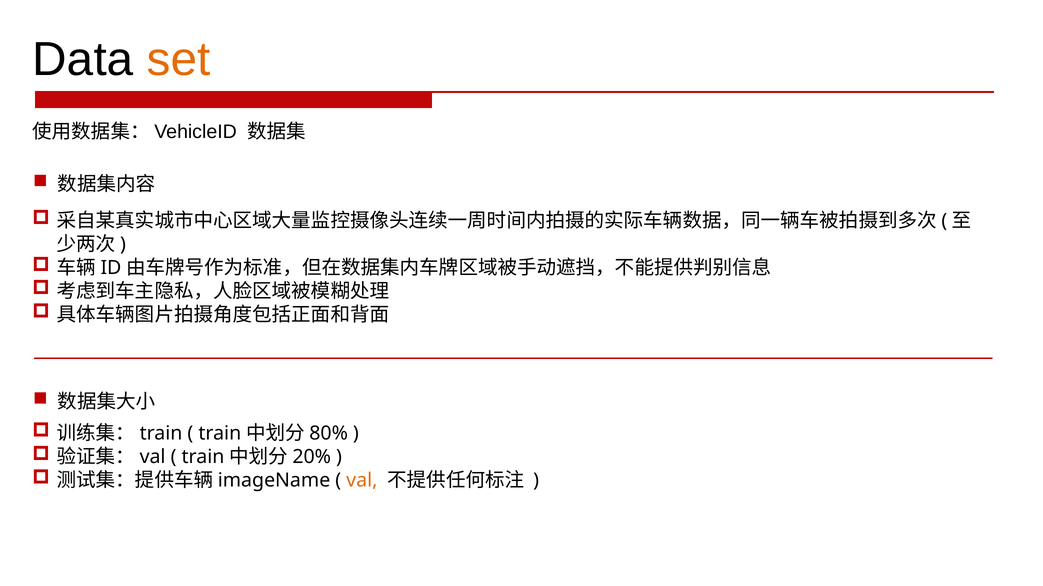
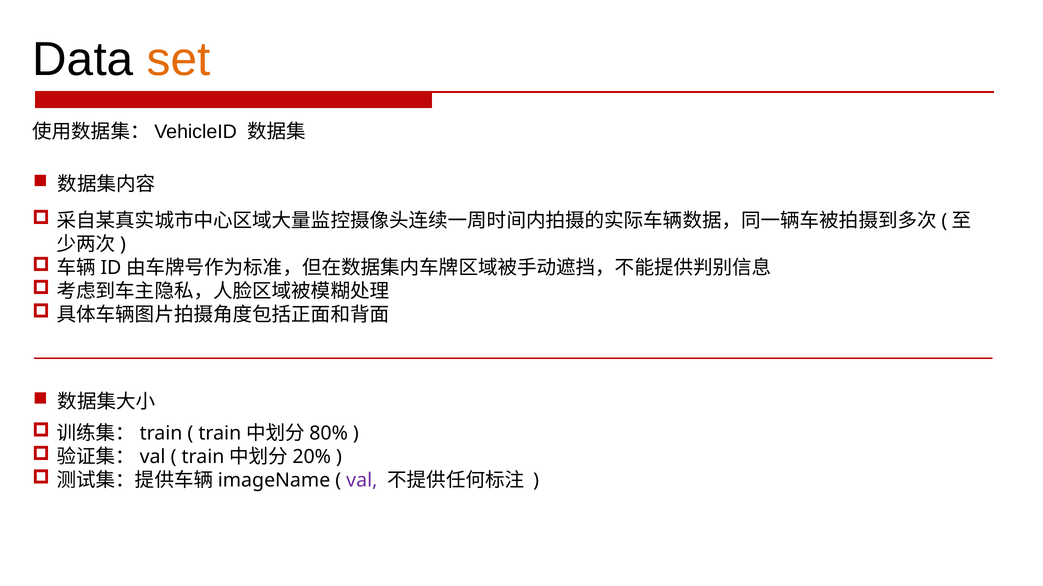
val colour: orange -> purple (362, 481)
